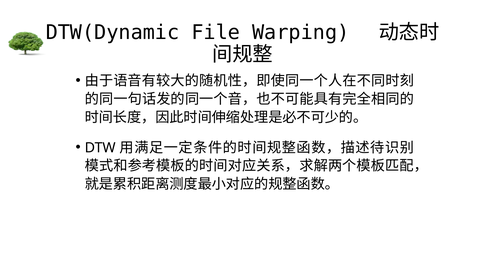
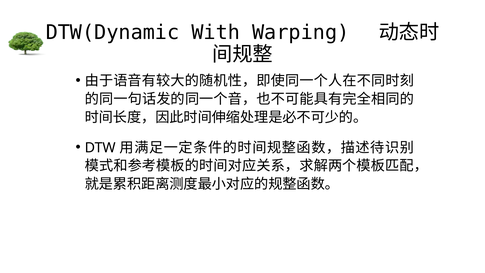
File: File -> With (216, 33)
